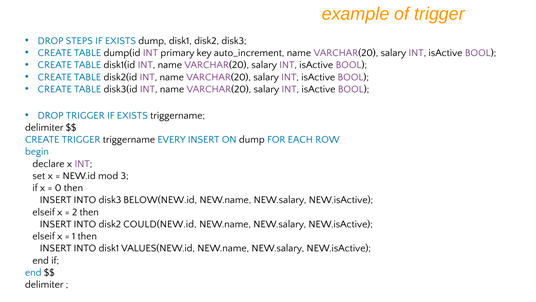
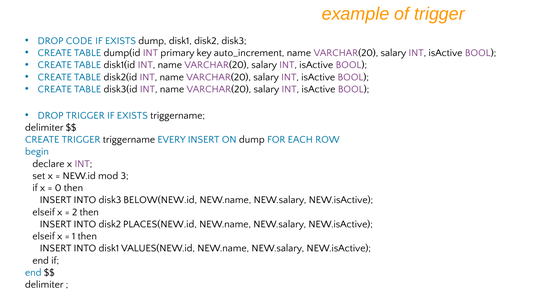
STEPS: STEPS -> CODE (79, 41)
COULD(NEW.id: COULD(NEW.id -> PLACES(NEW.id (160, 224)
